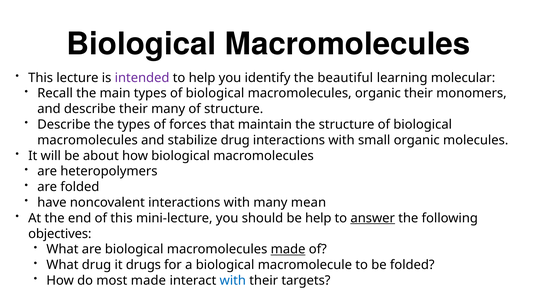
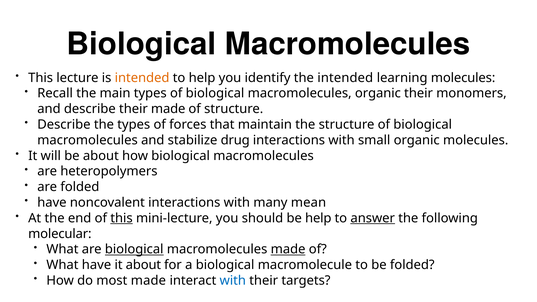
intended colour: purple -> orange (142, 78)
the beautiful: beautiful -> intended (345, 78)
learning molecular: molecular -> molecules (463, 78)
their many: many -> made (168, 109)
this underline: none -> present (121, 218)
objectives: objectives -> molecular (60, 234)
biological underline: none -> present (134, 249)
What drug: drug -> have (96, 265)
it drugs: drugs -> about (143, 265)
